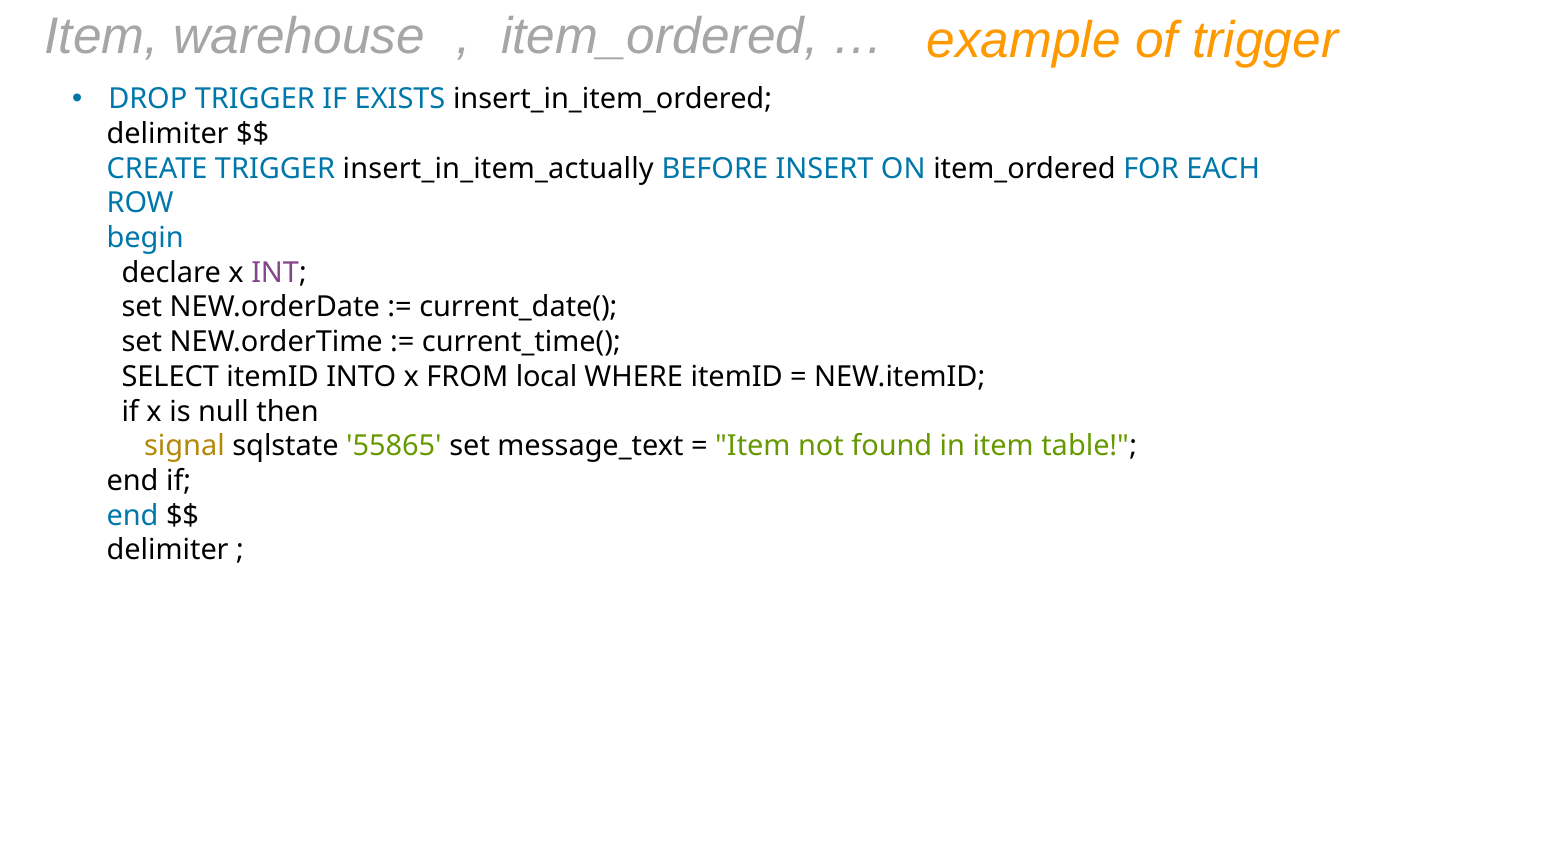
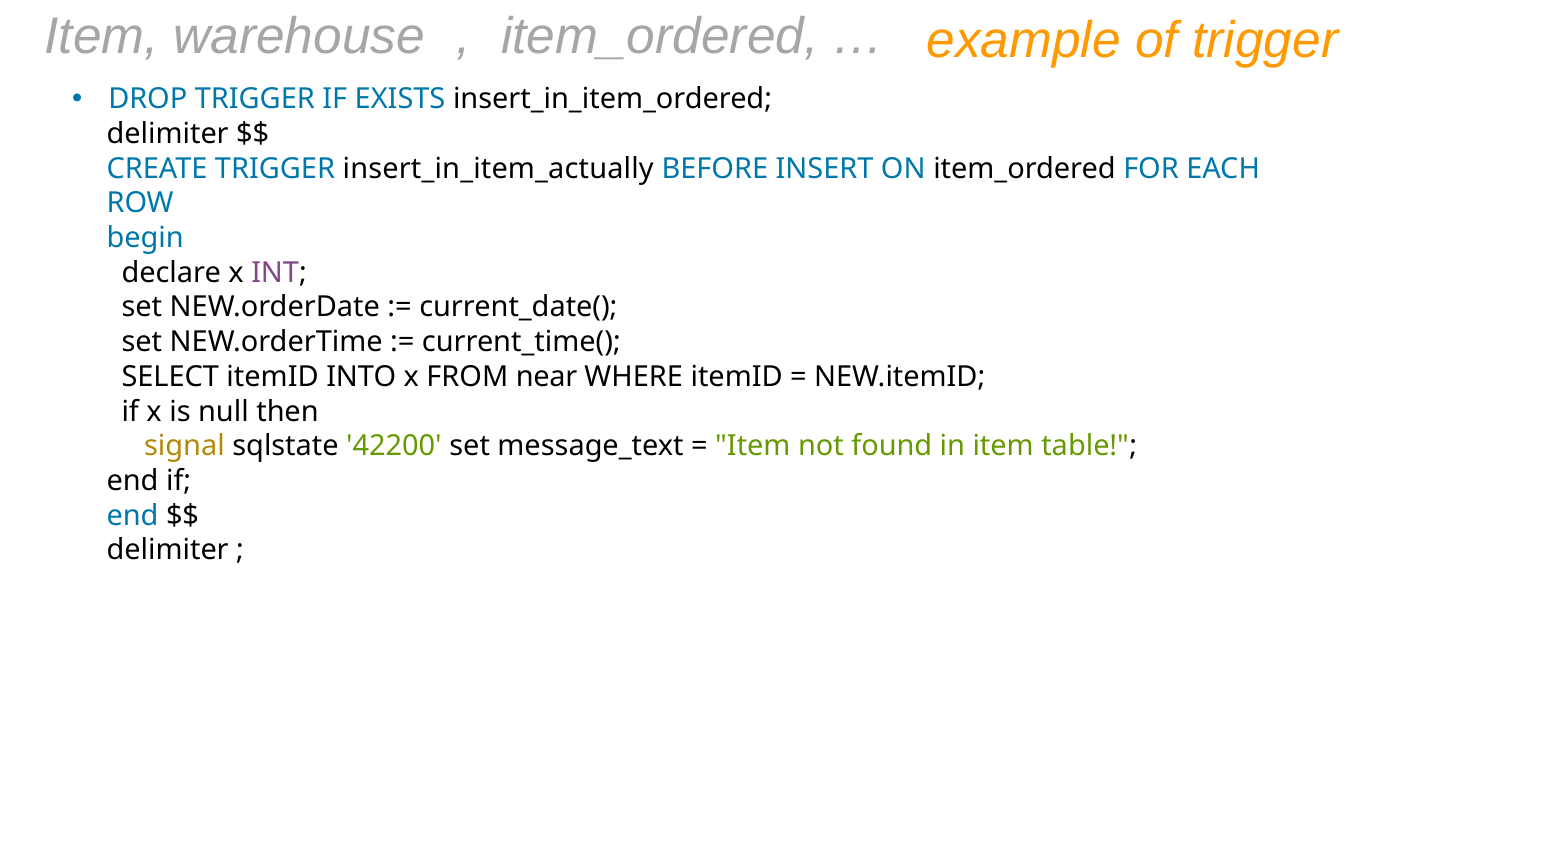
local: local -> near (547, 377)
55865: 55865 -> 42200 (394, 446)
